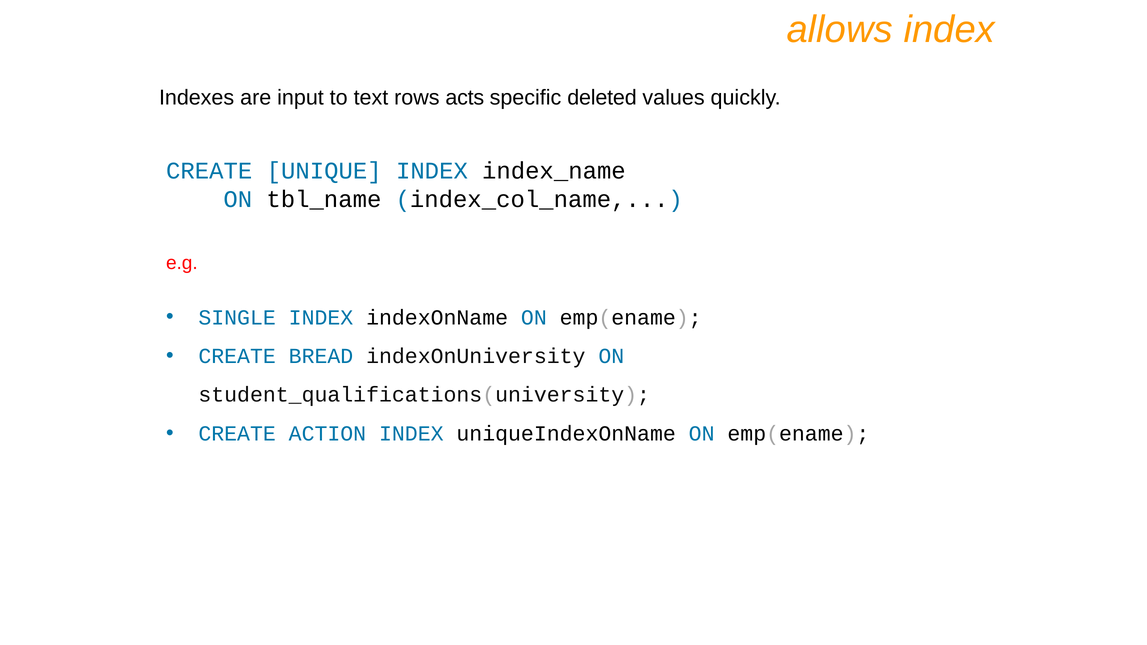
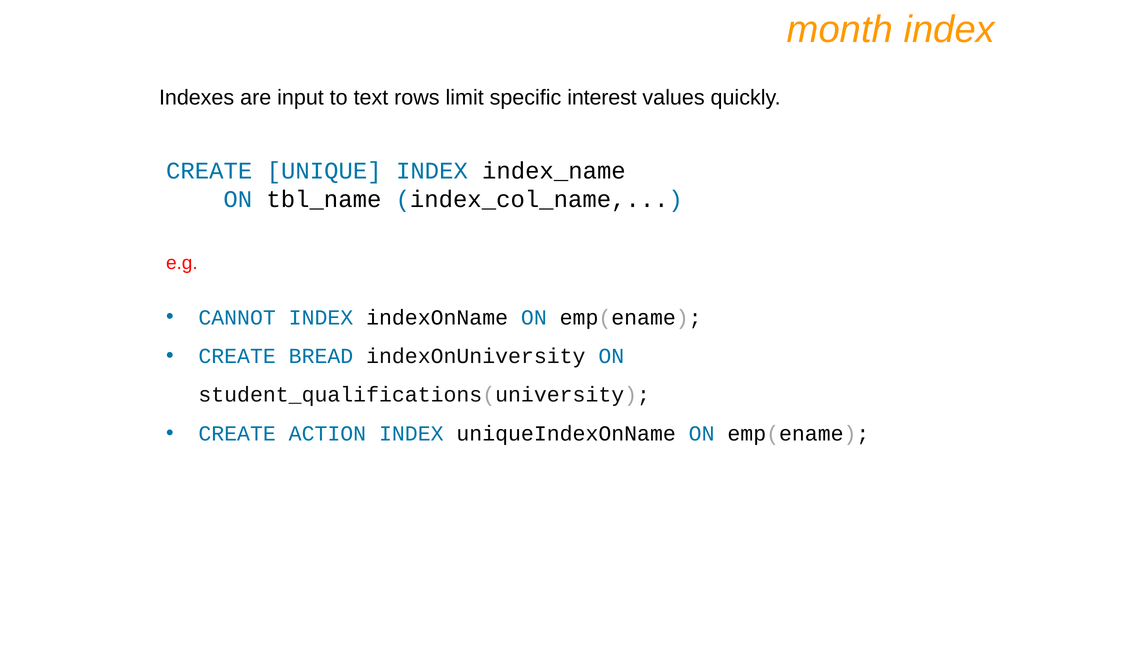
allows: allows -> month (840, 30)
acts: acts -> limit (465, 97)
deleted: deleted -> interest (602, 97)
SINGLE: SINGLE -> CANNOT (237, 318)
